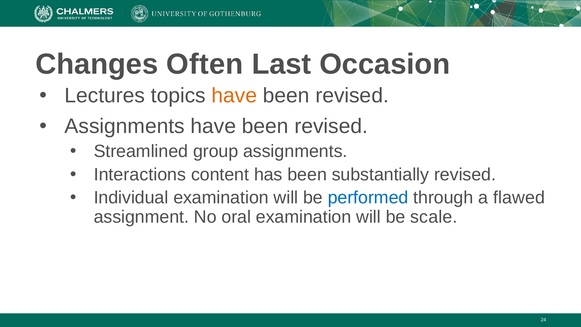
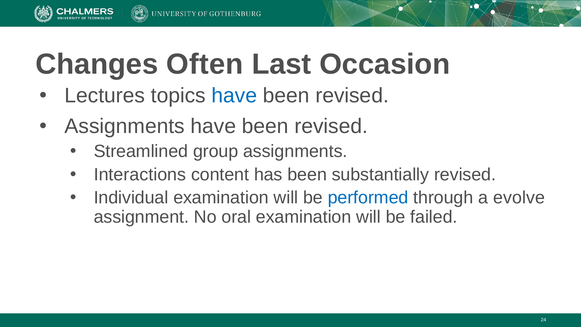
have colour: orange -> blue (234, 96)
flawed: flawed -> evolve (519, 198)
scale: scale -> failed (434, 217)
